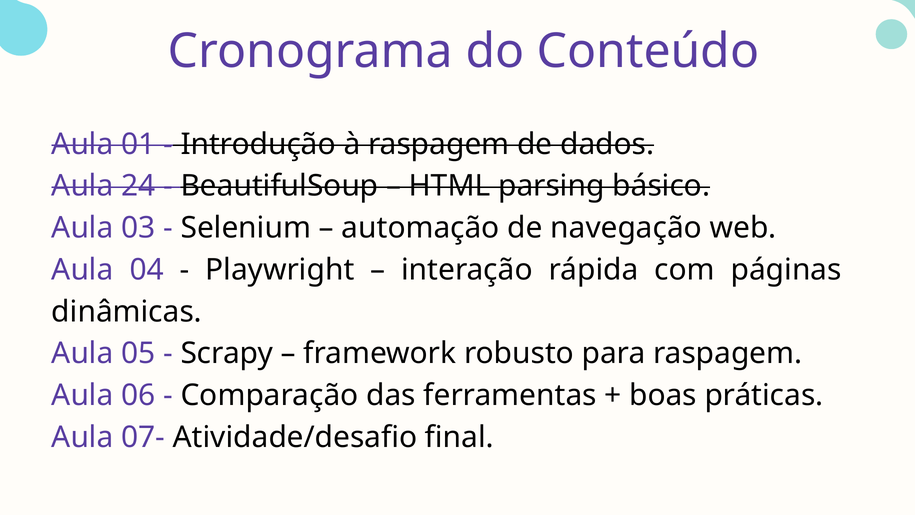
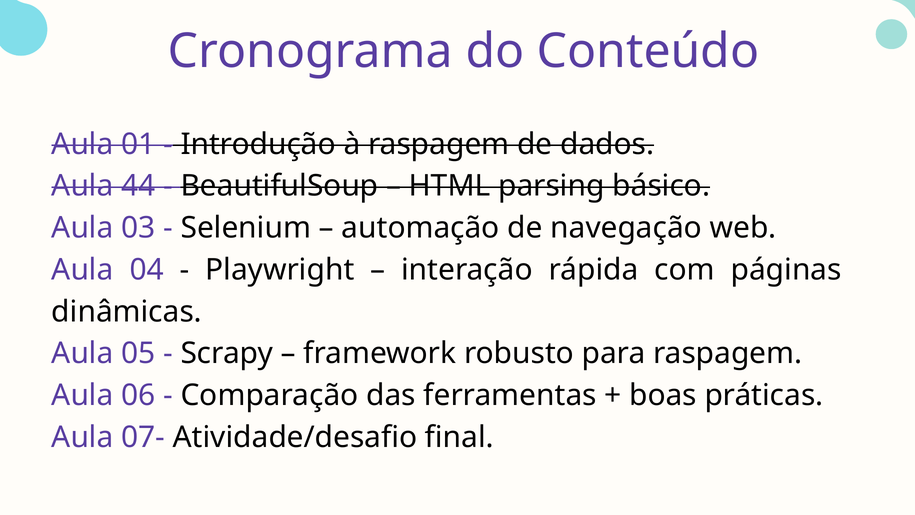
24: 24 -> 44 (138, 186)
